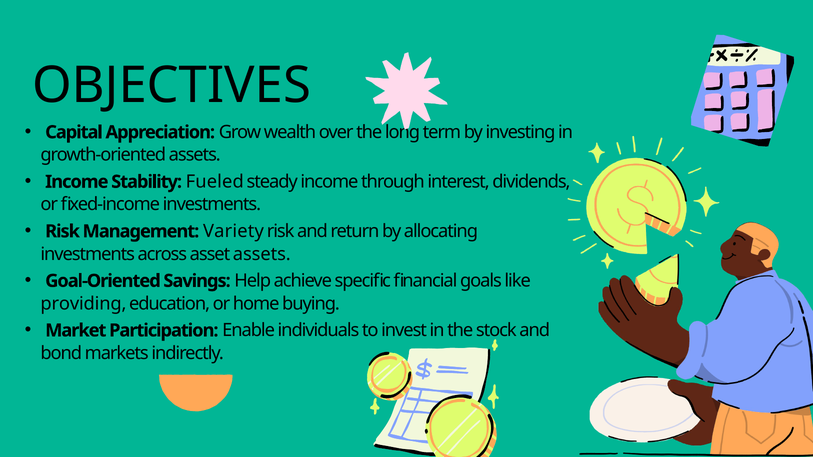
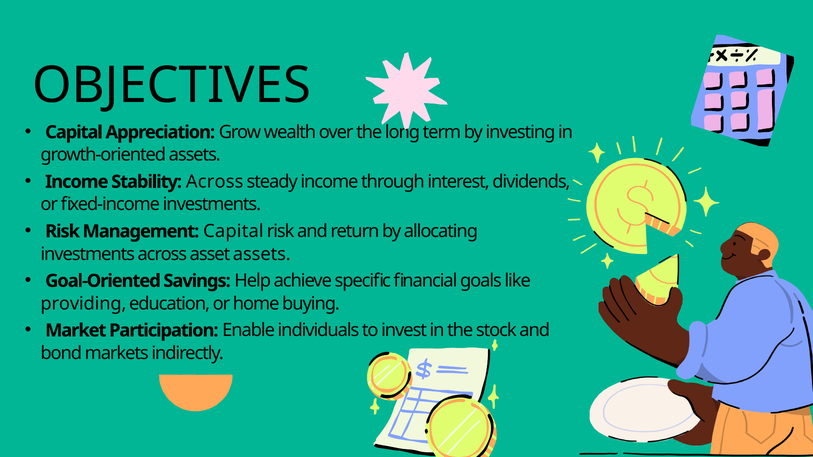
Stability Fueled: Fueled -> Across (215, 182)
Management Variety: Variety -> Capital (233, 231)
